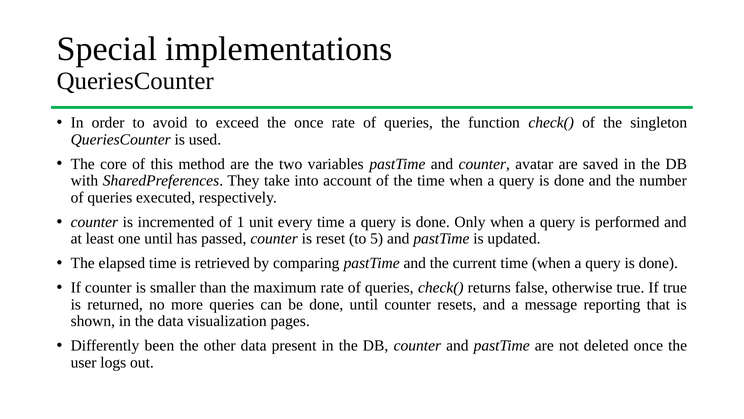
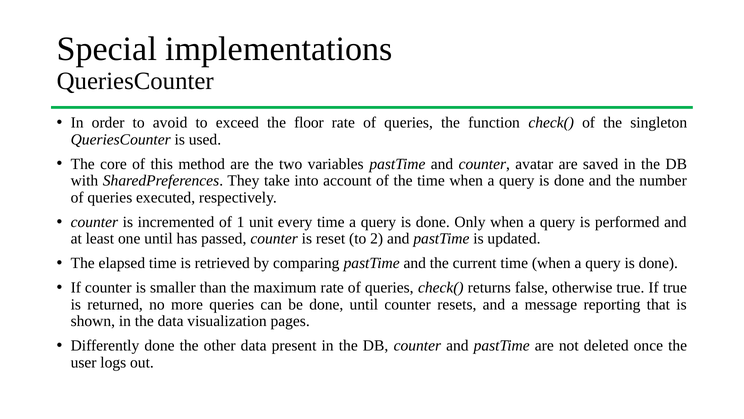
the once: once -> floor (309, 122)
5: 5 -> 2 (377, 238)
Differently been: been -> done (159, 345)
